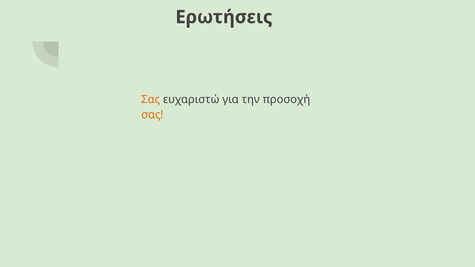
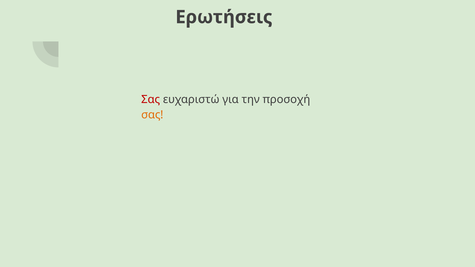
Σας colour: orange -> red (151, 99)
